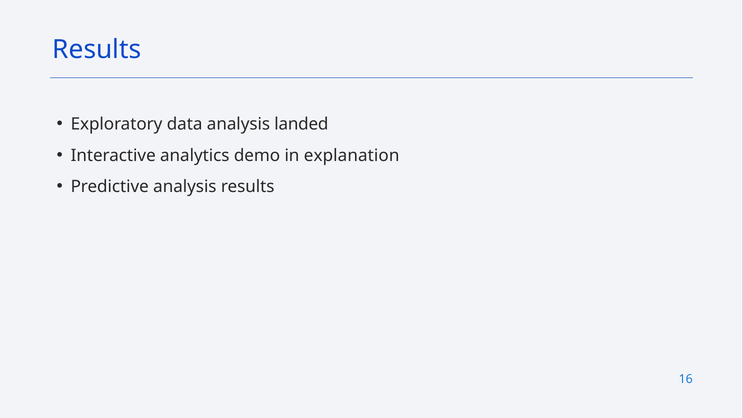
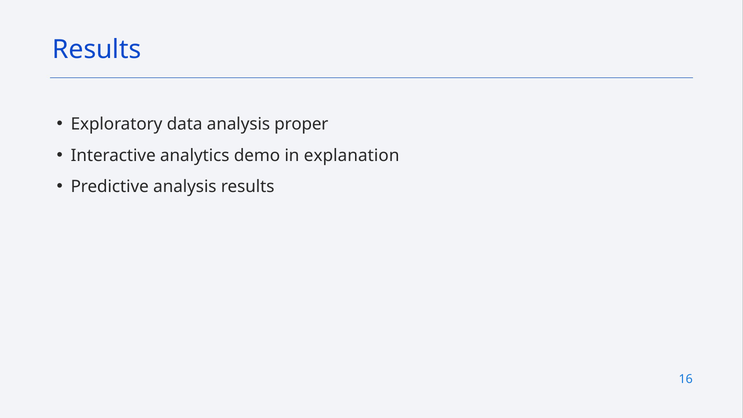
landed: landed -> proper (301, 124)
